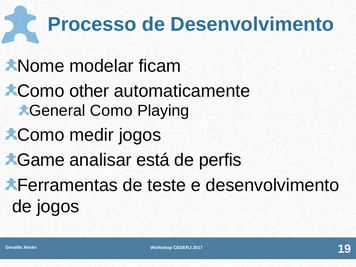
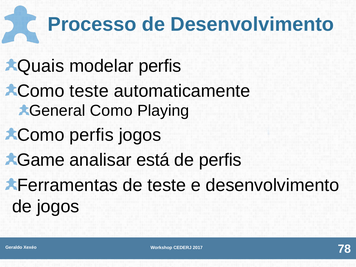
Nome: Nome -> Quais (41, 66)
modelar ficam: ficam -> perfis (160, 66)
Como other: other -> teste (89, 91)
Como medir: medir -> perfis (92, 135)
19: 19 -> 78 (344, 249)
